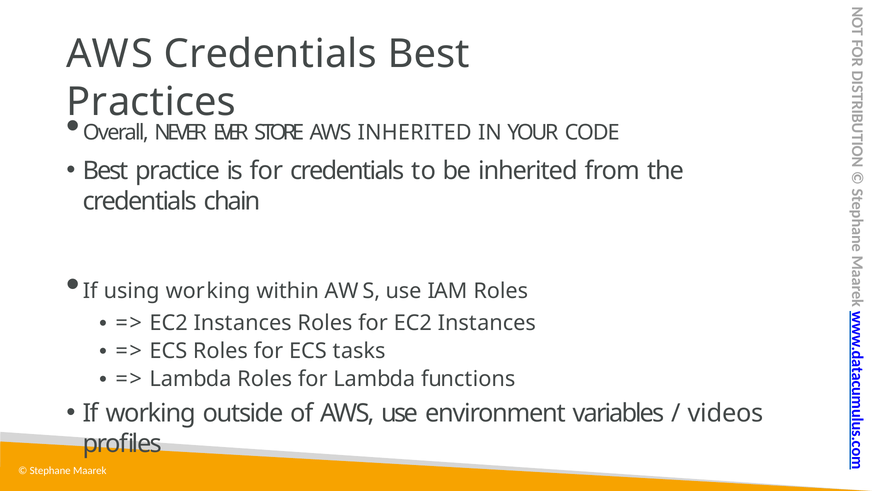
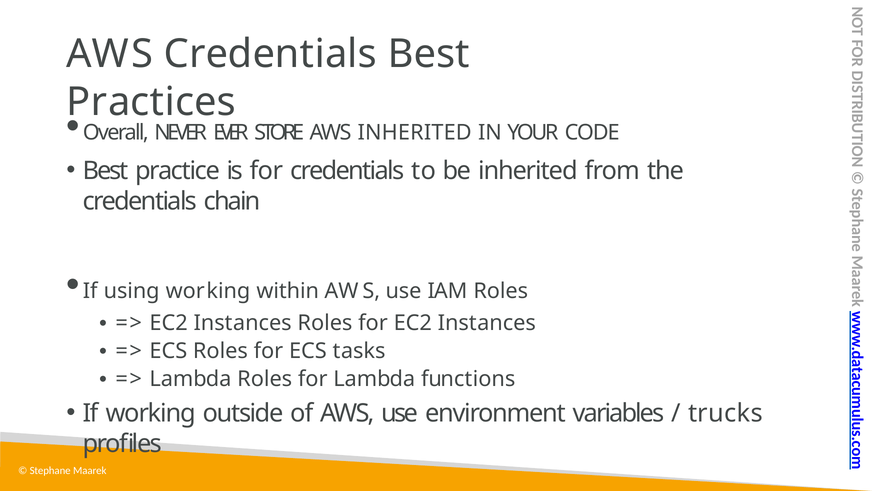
videos: videos -> trucks (725, 413)
